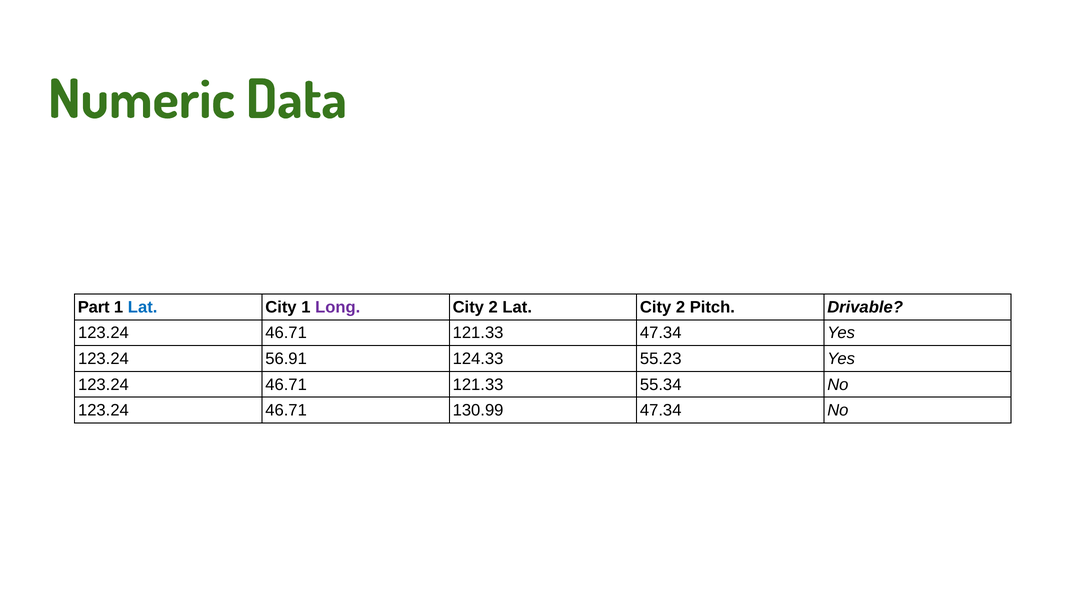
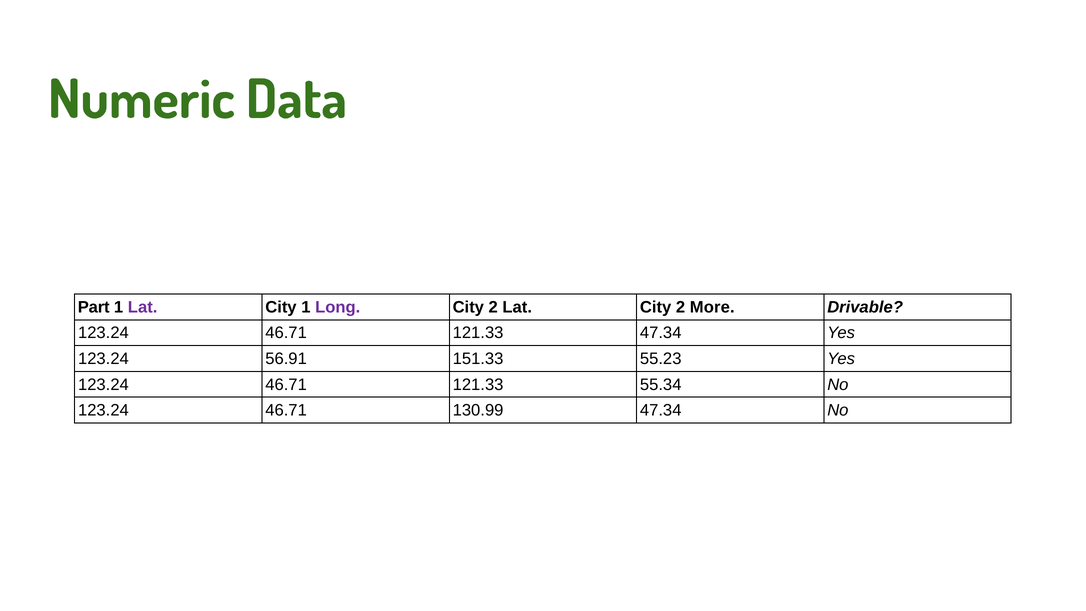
Lat colour: blue -> purple (143, 307)
Pitch: Pitch -> More (712, 307)
124.33: 124.33 -> 151.33 (478, 359)
